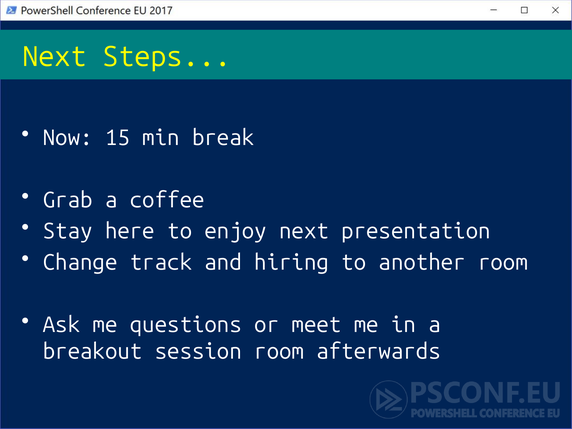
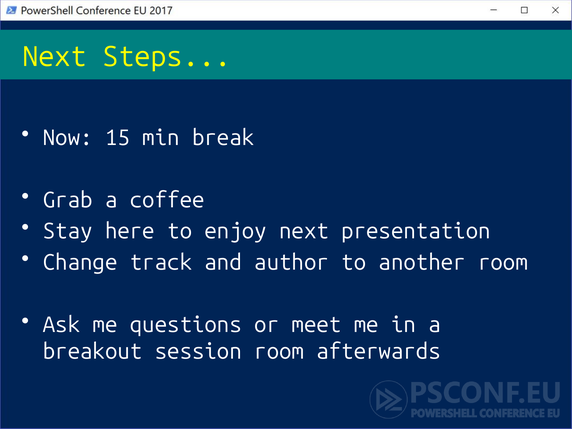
hiring: hiring -> author (292, 262)
